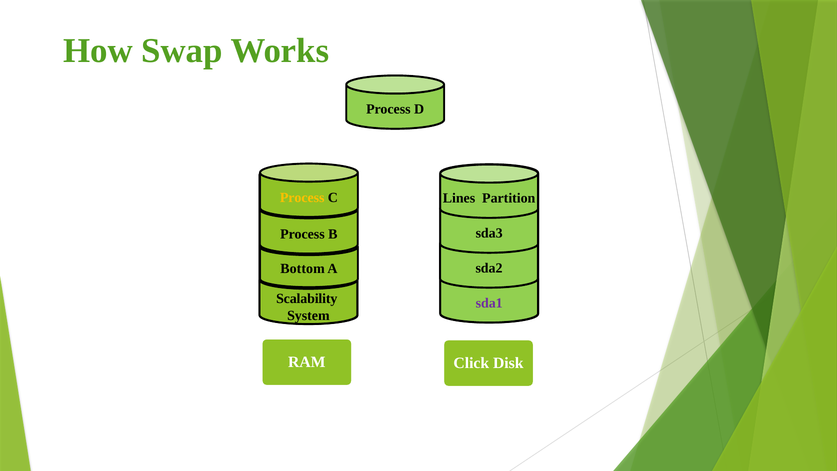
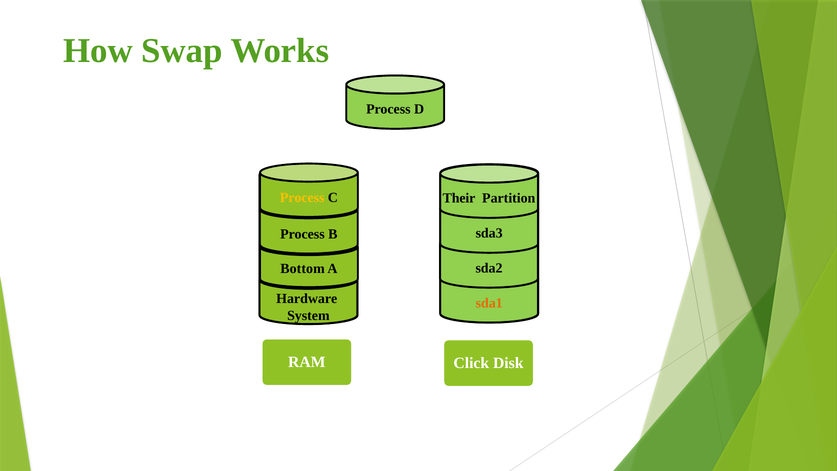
Lines: Lines -> Their (459, 198)
Scalability: Scalability -> Hardware (307, 299)
sda1 colour: purple -> orange (489, 303)
